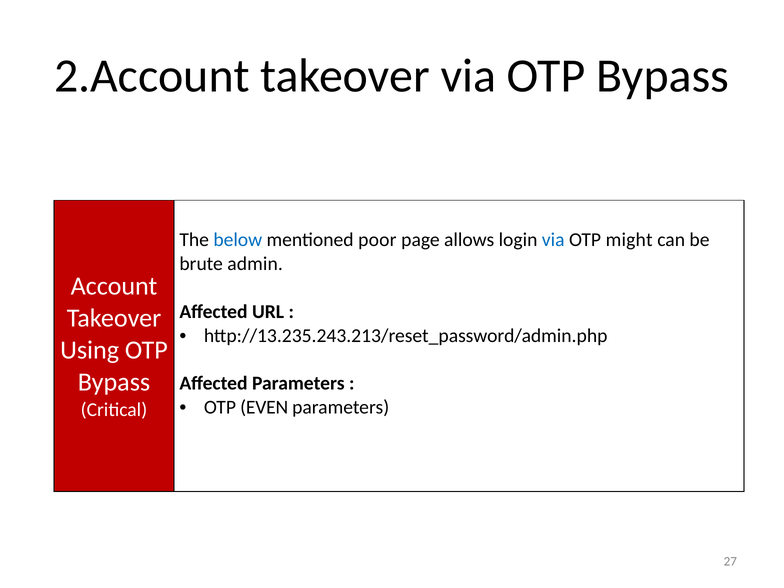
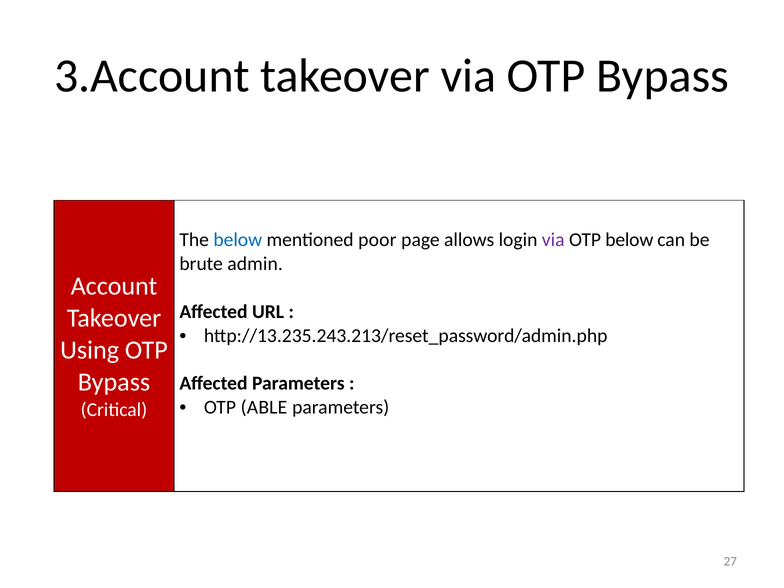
2.Account: 2.Account -> 3.Account (152, 76)
via colour: blue -> purple (553, 240)
OTP might: might -> below (629, 240)
EVEN: EVEN -> ABLE (264, 407)
